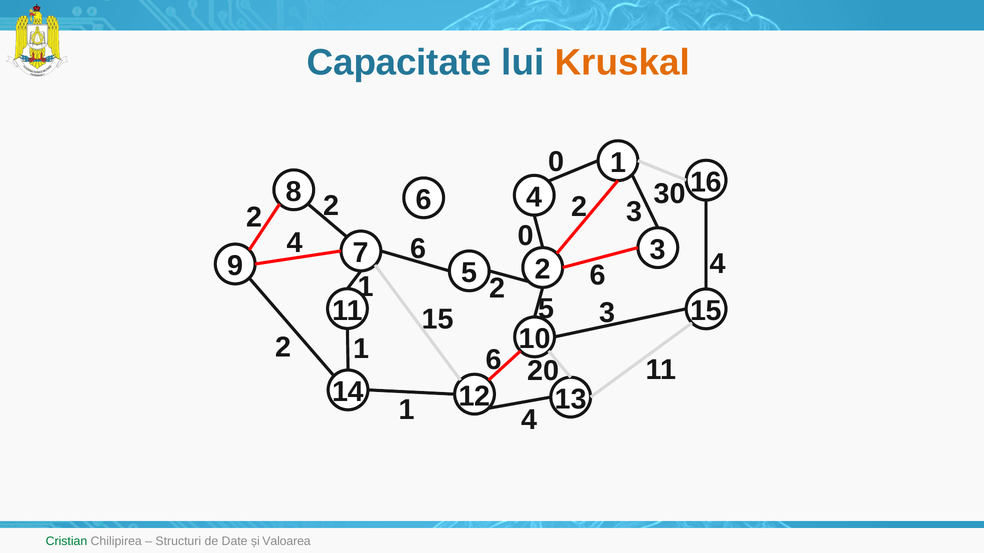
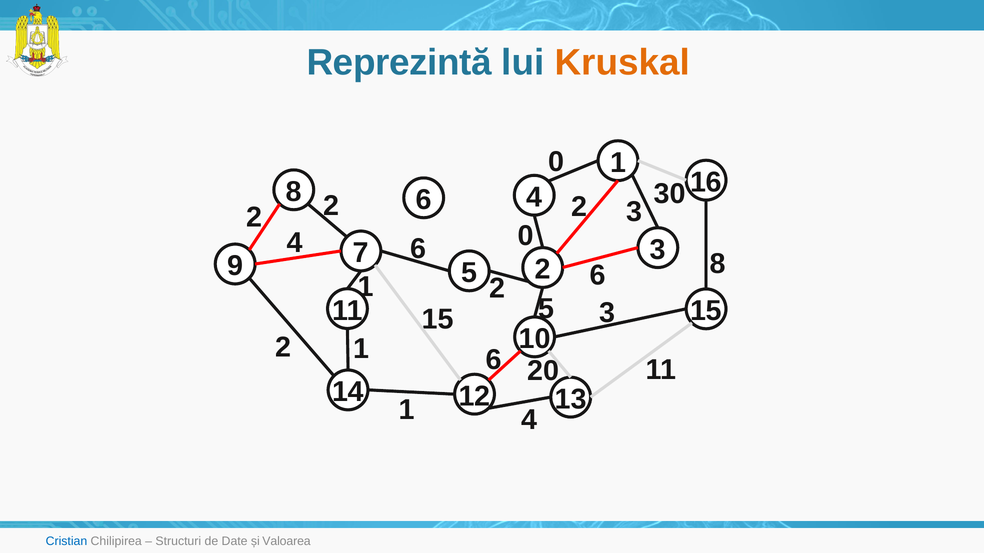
Capacitate: Capacitate -> Reprezintă (399, 63)
4: 4 -> 8 (718, 264)
Cristian colour: green -> blue (66, 542)
